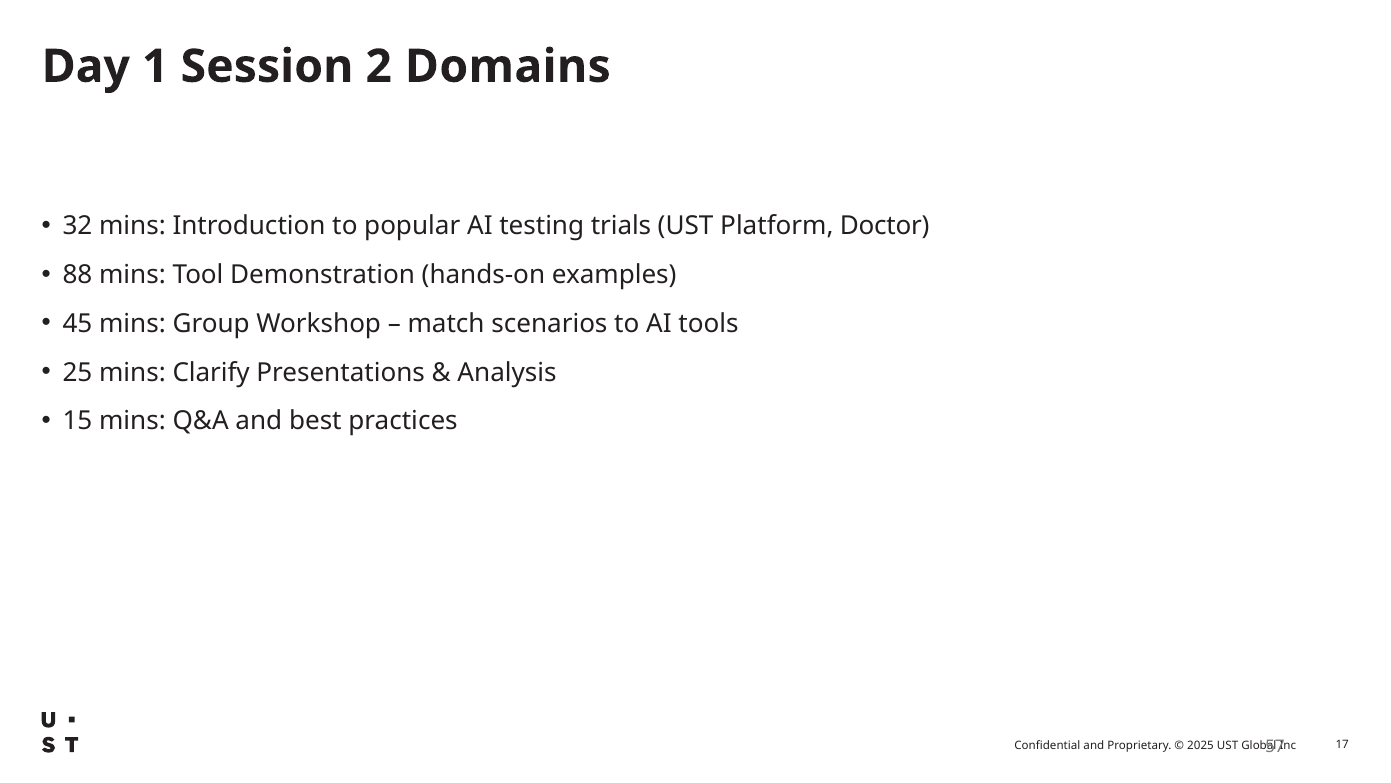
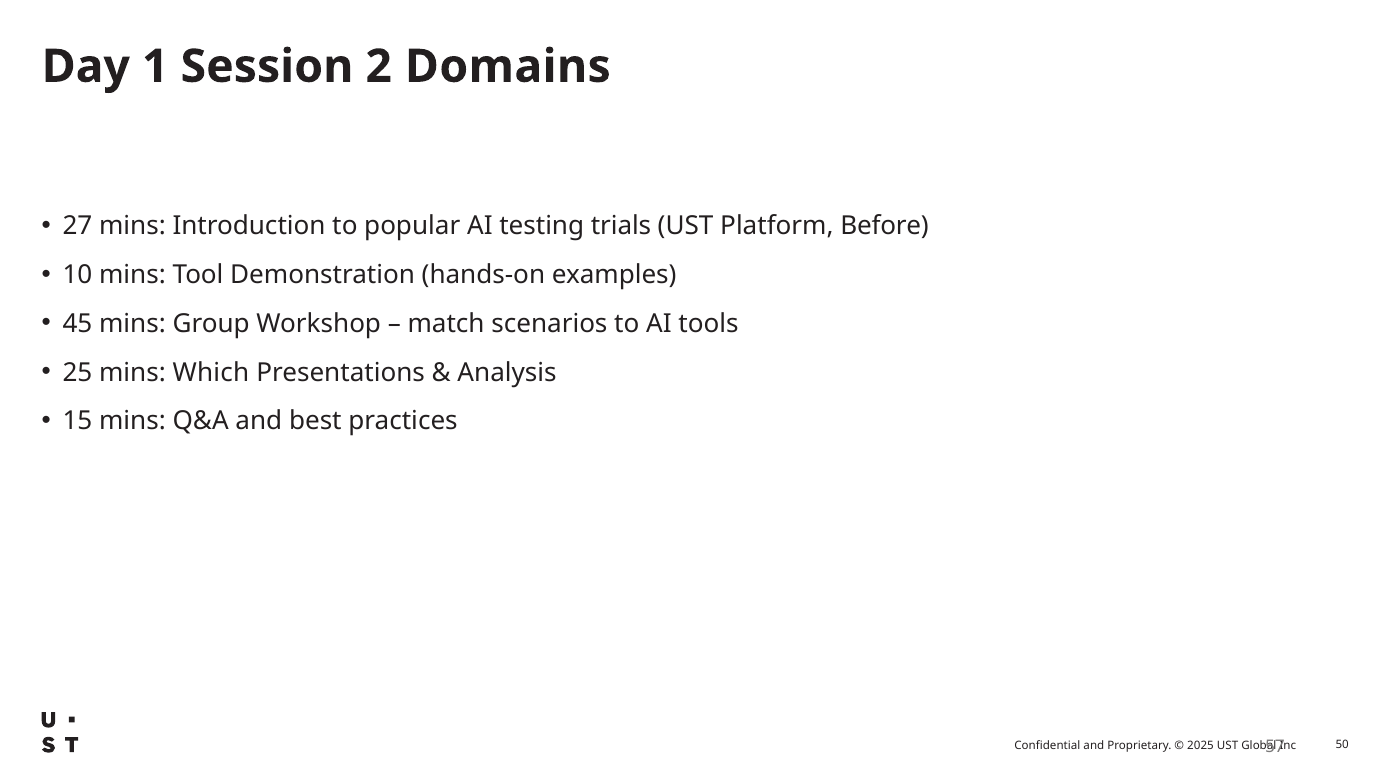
32: 32 -> 27 (77, 226)
Doctor: Doctor -> Before (885, 226)
88: 88 -> 10 (77, 275)
Clarify: Clarify -> Which (211, 372)
17: 17 -> 50 (1342, 744)
